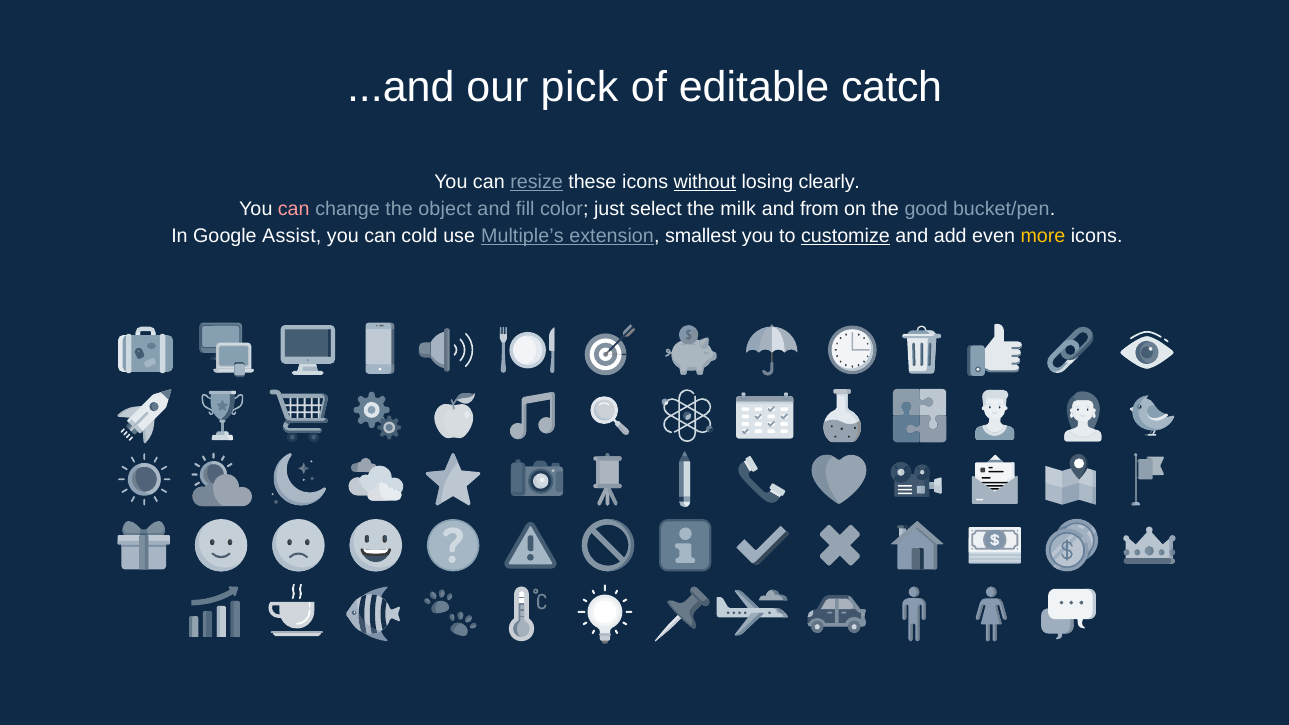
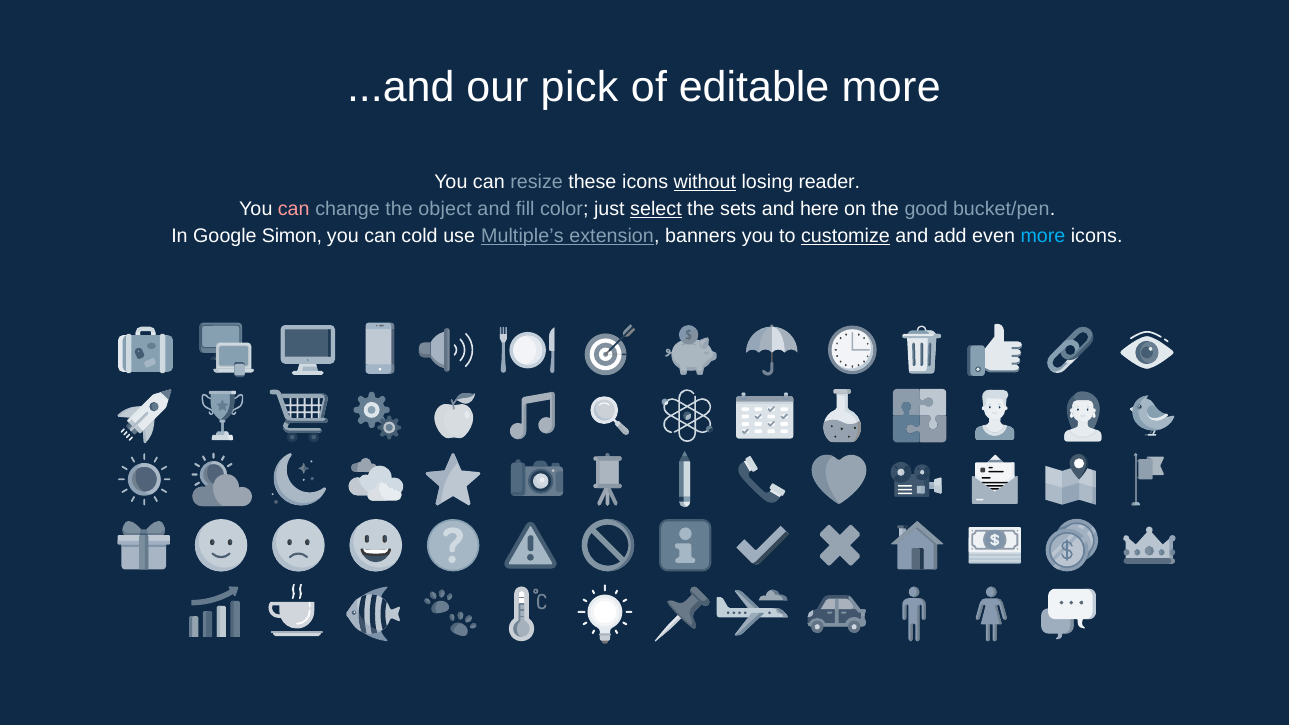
editable catch: catch -> more (891, 87)
resize underline: present -> none (537, 182)
clearly: clearly -> reader (829, 182)
select underline: none -> present (656, 209)
milk: milk -> sets (738, 209)
from: from -> here (820, 209)
Assist: Assist -> Simon (292, 236)
smallest: smallest -> banners (701, 236)
more colour: yellow -> light blue (1043, 236)
